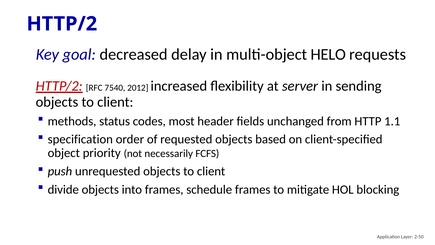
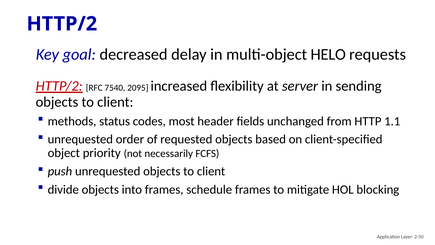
2012: 2012 -> 2095 (138, 88)
specification: specification -> unrequested (80, 139)
